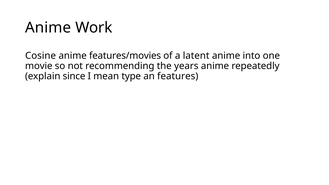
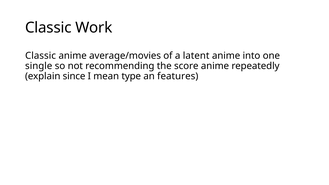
Anime: Anime -> Classic (48, 28)
Cosine: Cosine -> Classic (41, 56)
features/movies: features/movies -> average/movies (125, 56)
movie: movie -> single (39, 66)
years: years -> score (186, 66)
